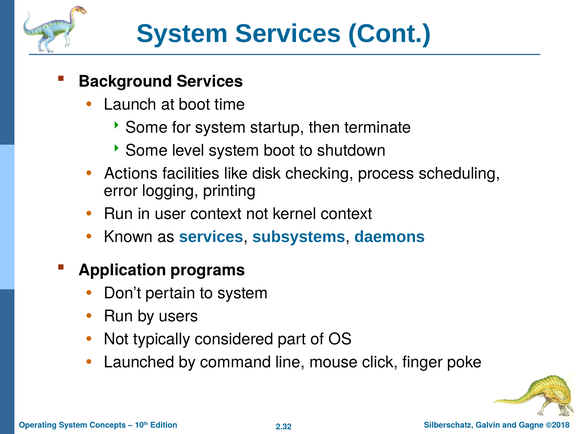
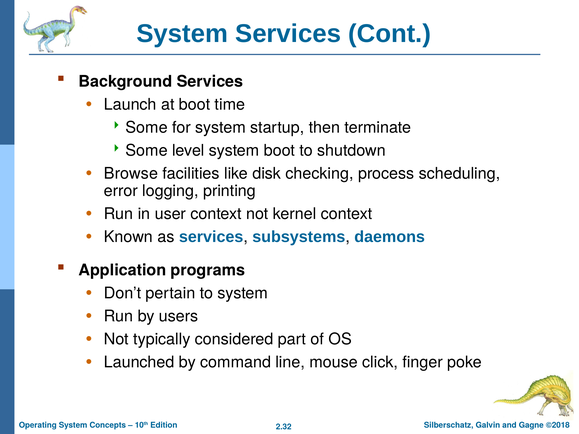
Actions: Actions -> Browse (131, 174)
